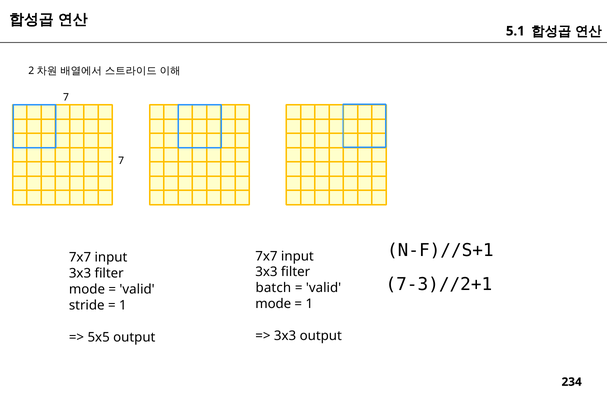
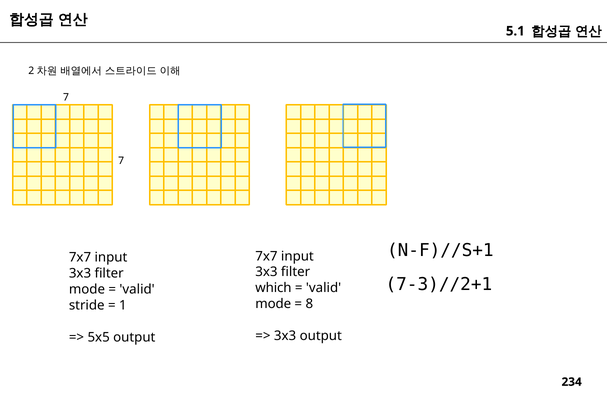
batch: batch -> which (273, 288)
1: 1 -> 8 (309, 304)
